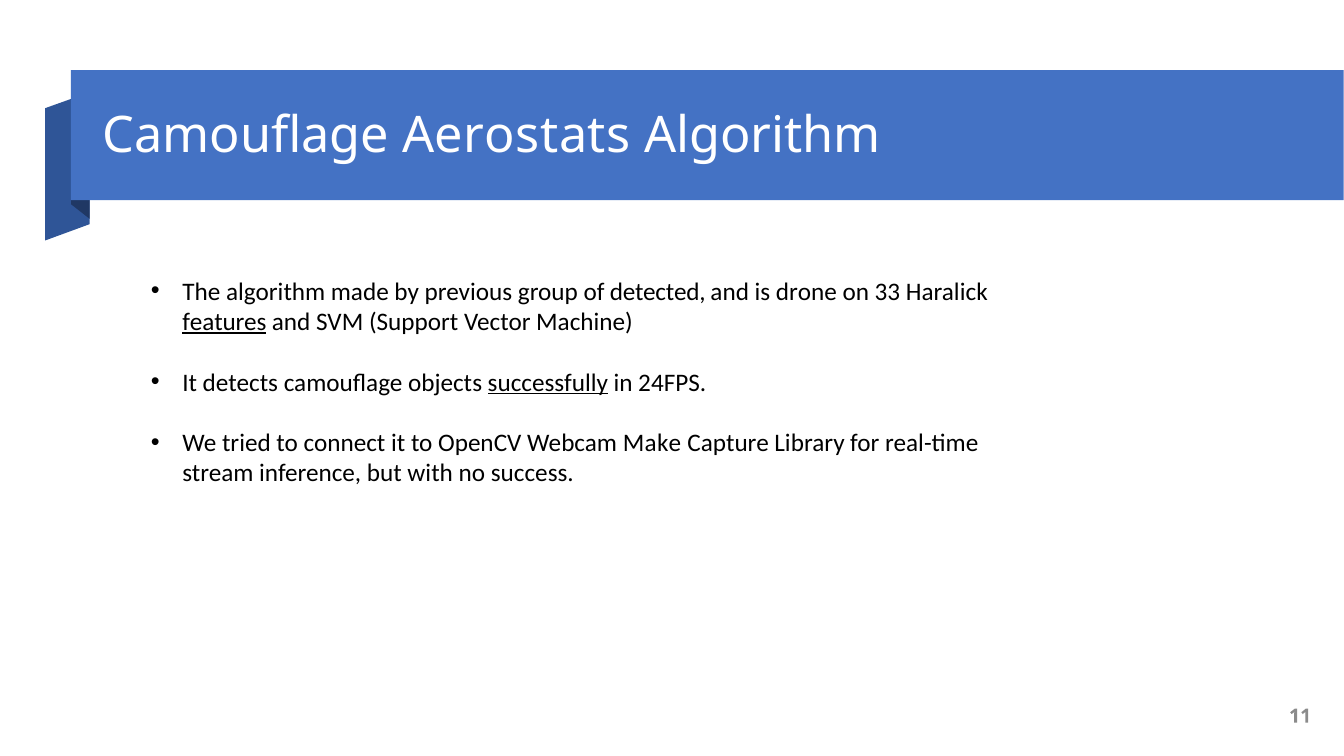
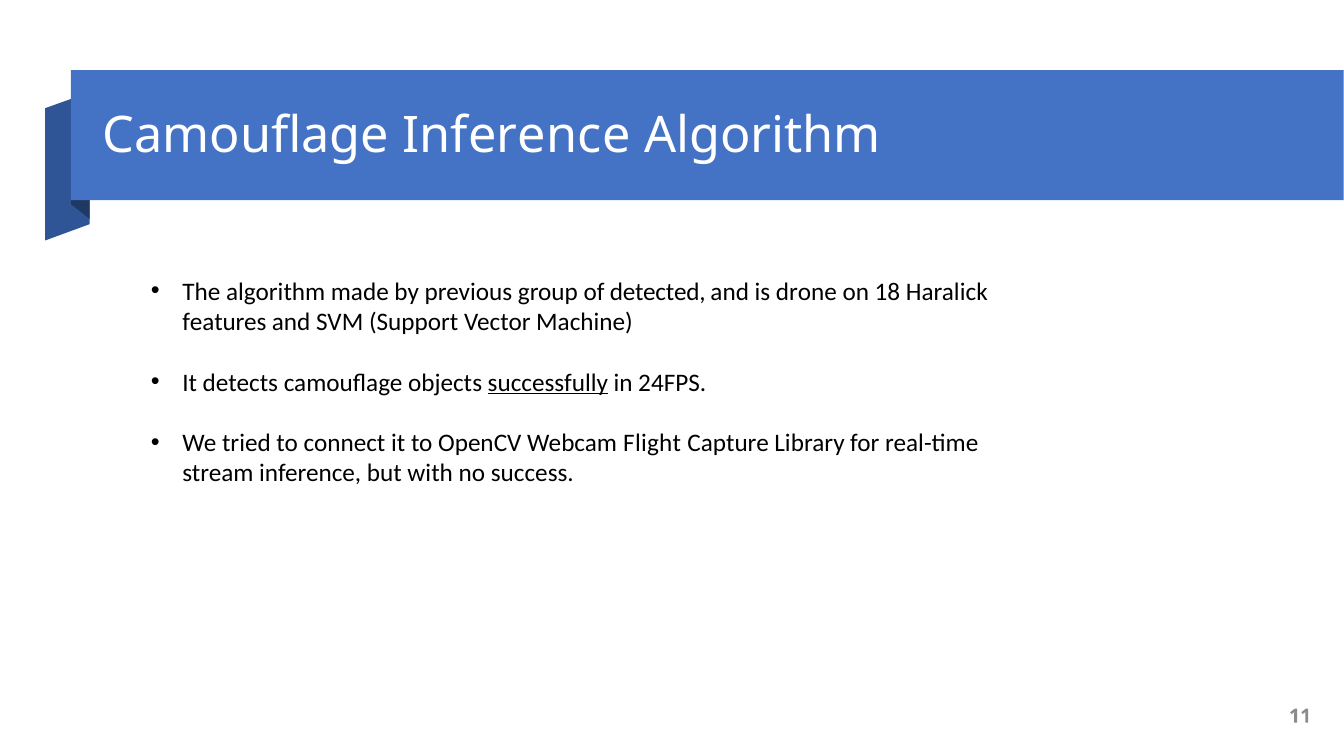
Camouflage Aerostats: Aerostats -> Inference (516, 136)
33: 33 -> 18 (887, 292)
features underline: present -> none (224, 322)
Make: Make -> Flight (652, 443)
